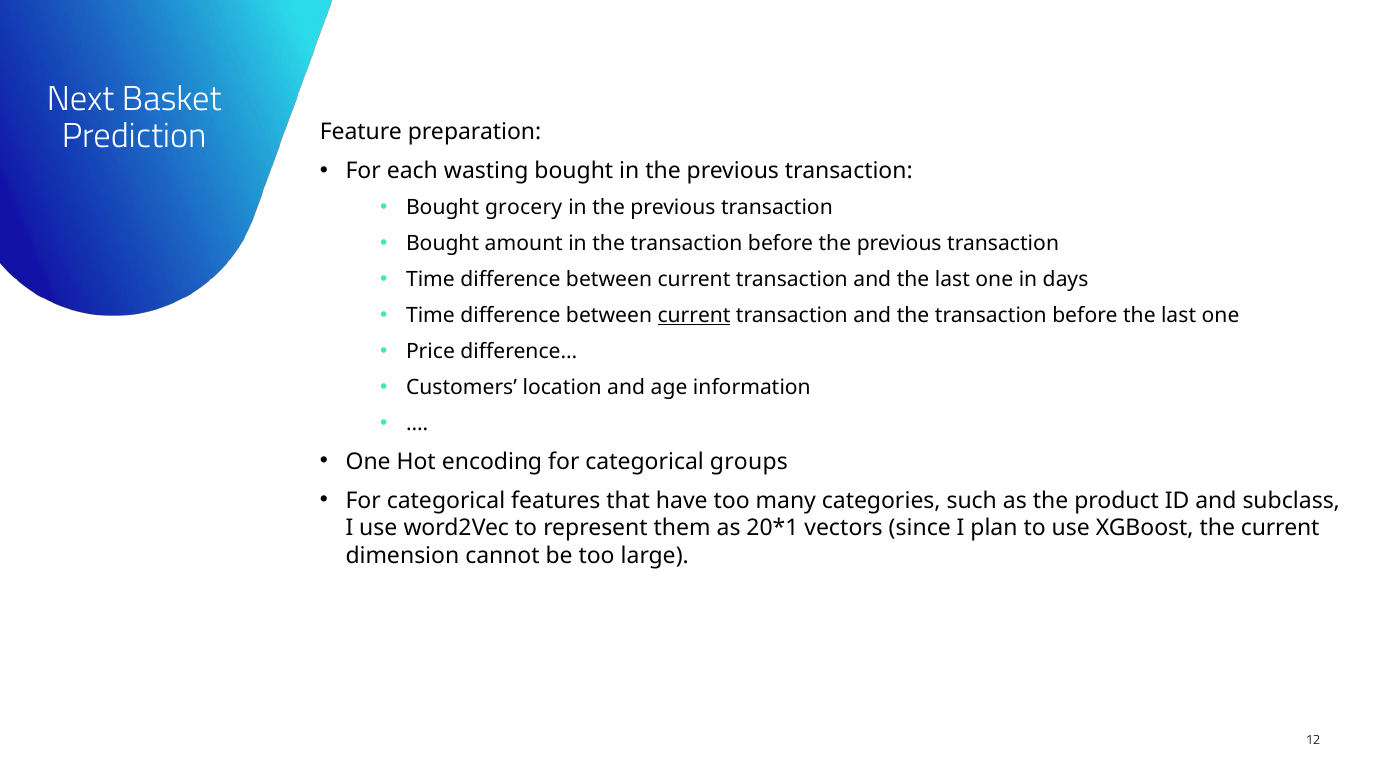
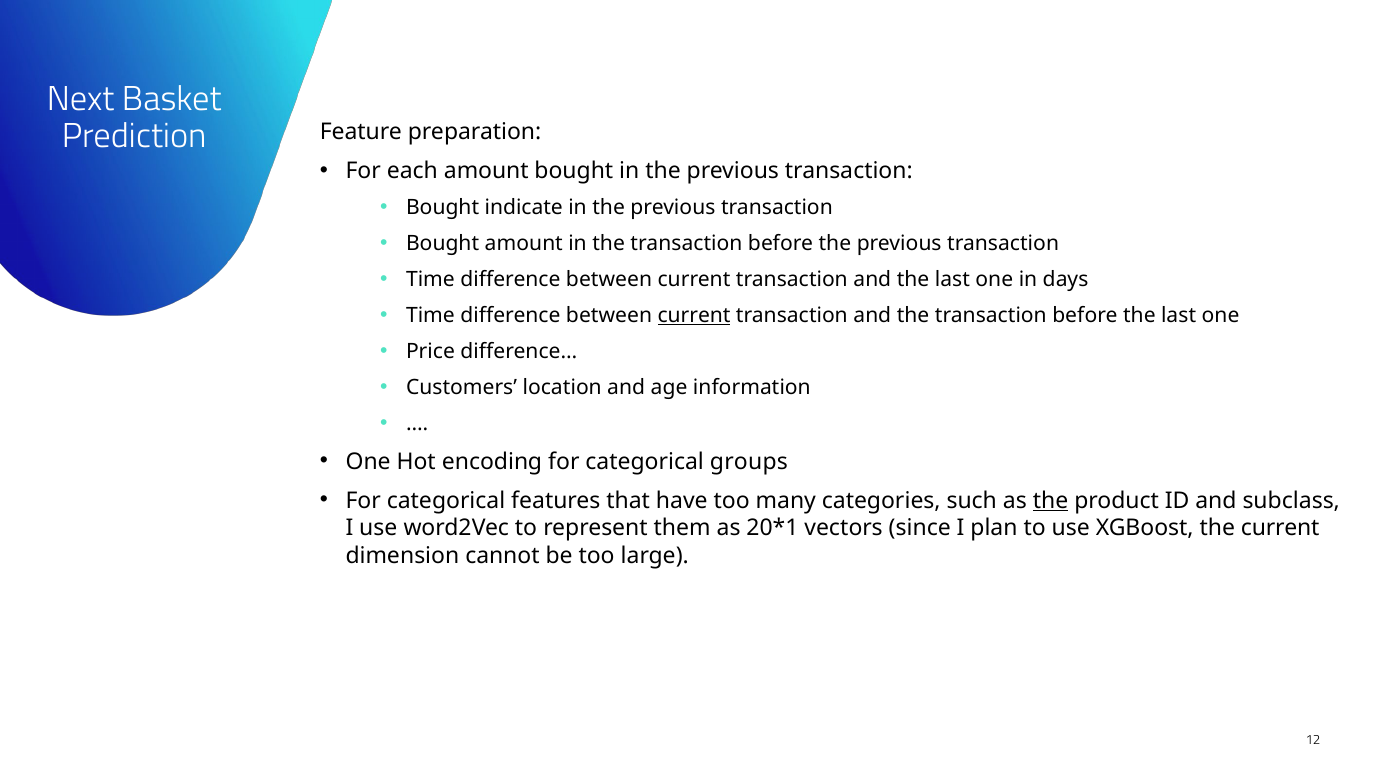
each wasting: wasting -> amount (486, 171)
grocery: grocery -> indicate (524, 208)
the underline: none -> present (1050, 500)
